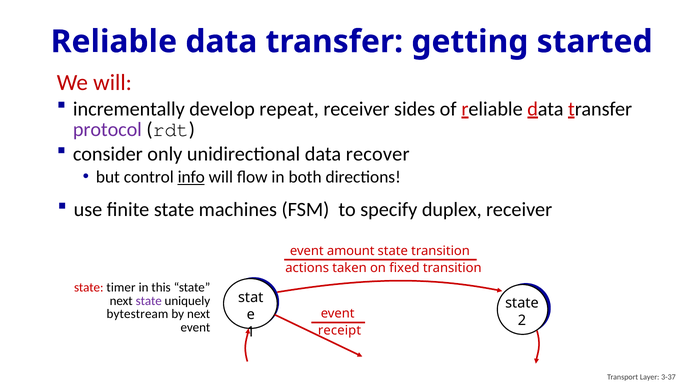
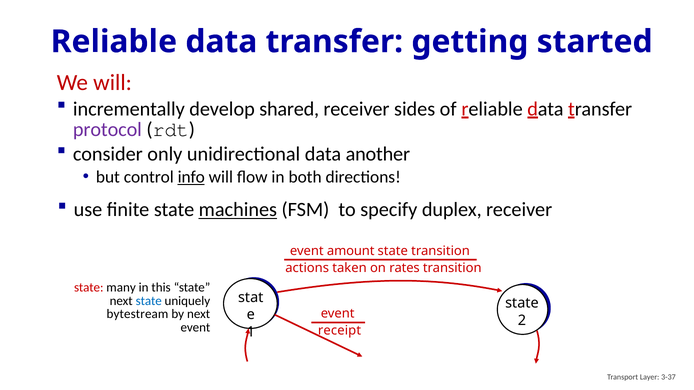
repeat: repeat -> shared (289, 109)
recover: recover -> another (378, 154)
machines underline: none -> present (238, 210)
fixed: fixed -> rates (404, 268)
timer: timer -> many (121, 288)
state colour: purple -> blue (149, 301)
